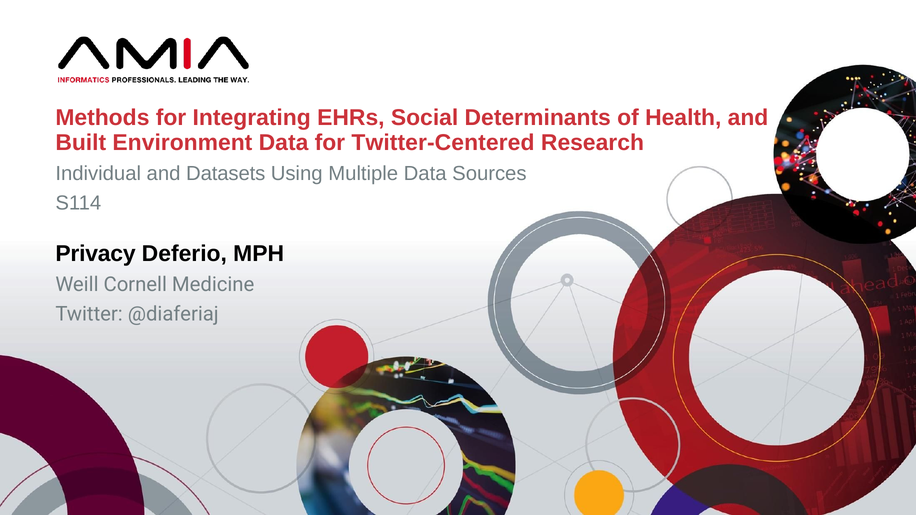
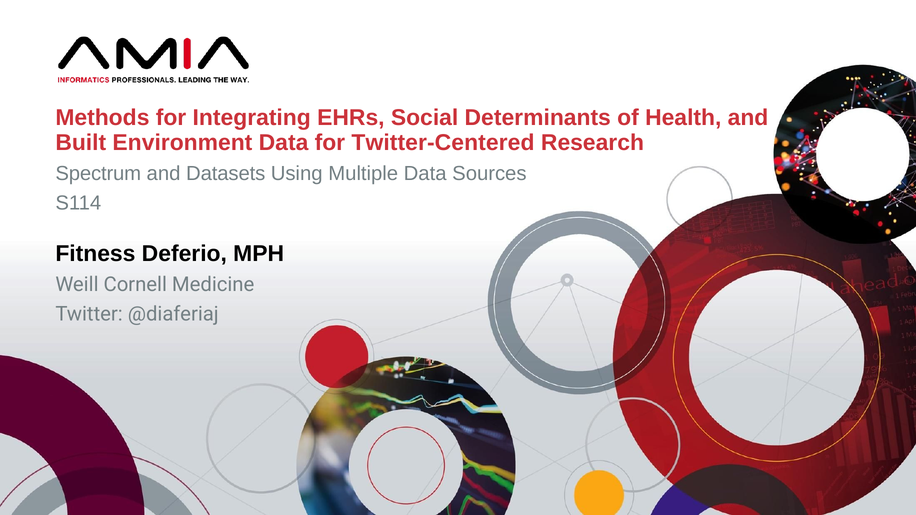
Individual: Individual -> Spectrum (98, 174)
Privacy: Privacy -> Fitness (95, 254)
